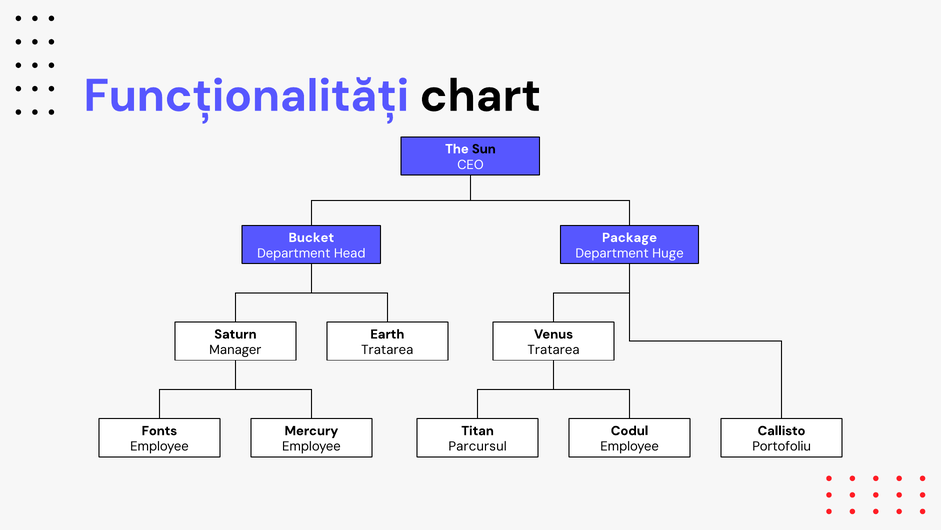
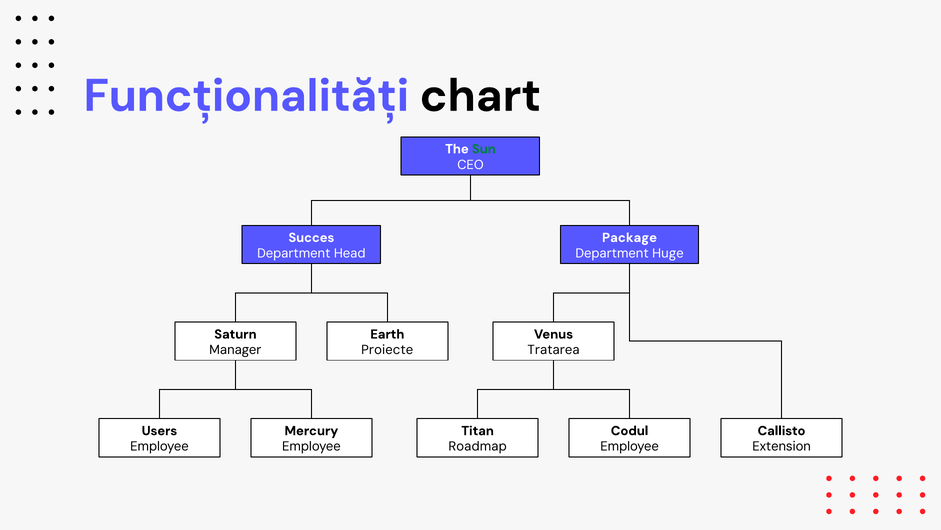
Sun colour: black -> green (484, 149)
Bucket: Bucket -> Succes (311, 237)
Tratarea: Tratarea -> Proiecte (387, 350)
Fonts: Fonts -> Users (159, 430)
Parcursul: Parcursul -> Roadmap (478, 446)
Portofoliu: Portofoliu -> Extension (782, 446)
